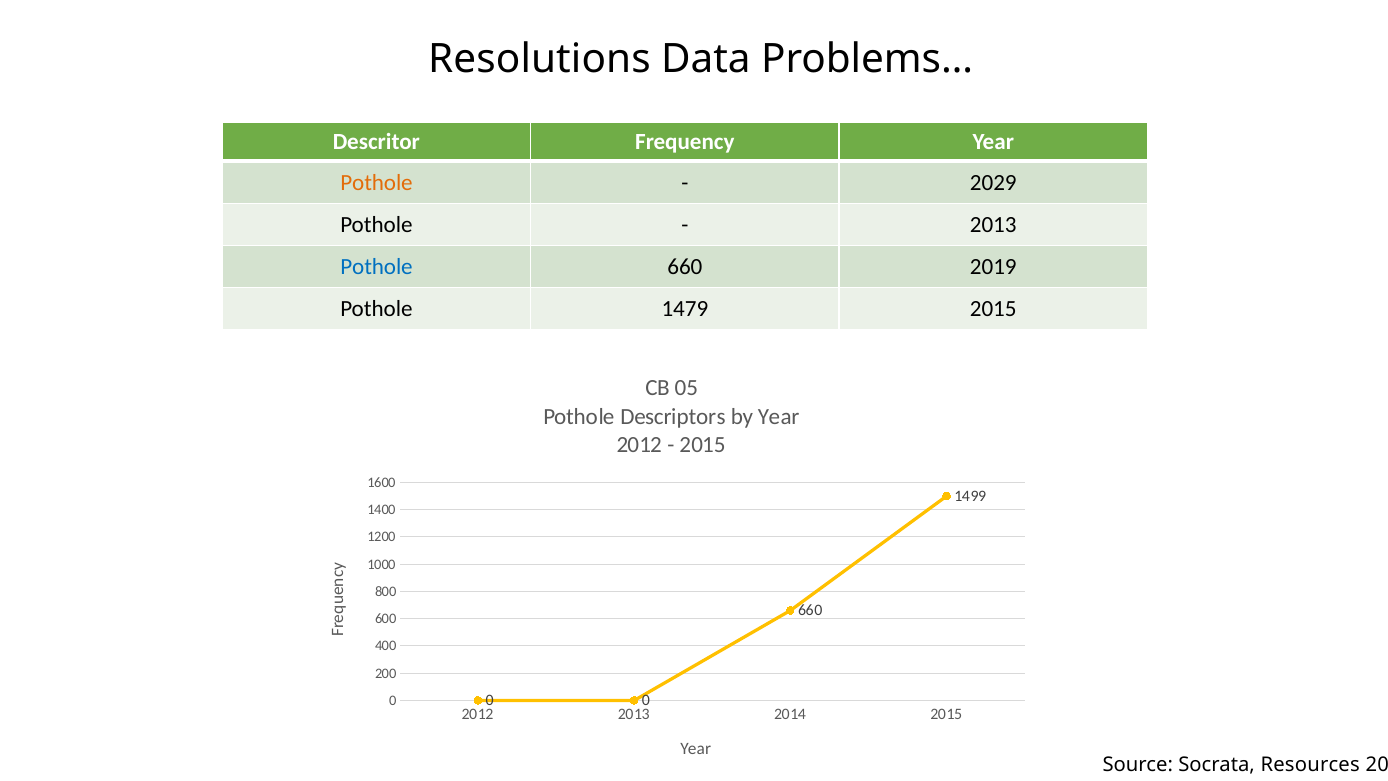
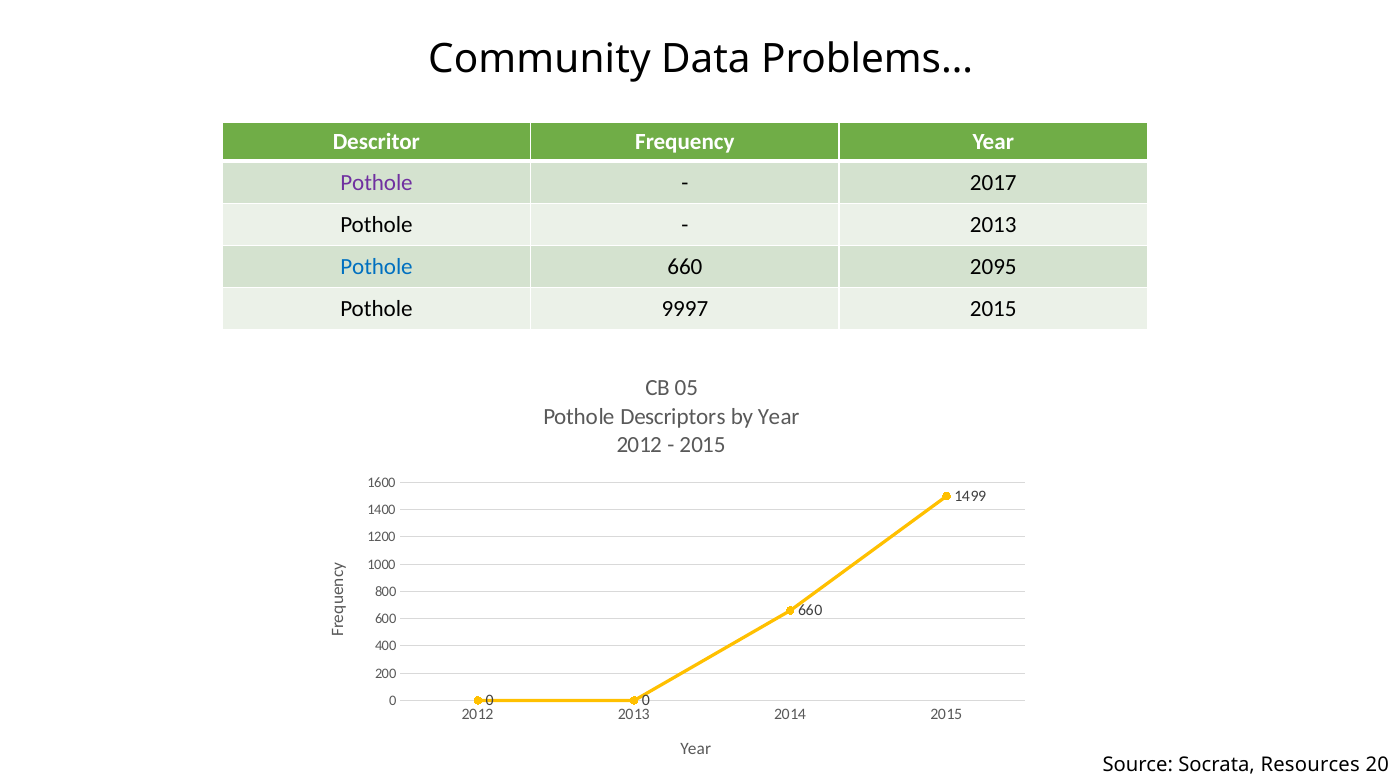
Resolutions: Resolutions -> Community (539, 59)
Pothole colour: orange -> purple (377, 182)
2029: 2029 -> 2017 (993, 182)
2019: 2019 -> 2095 (993, 267)
1479: 1479 -> 9997 (685, 309)
